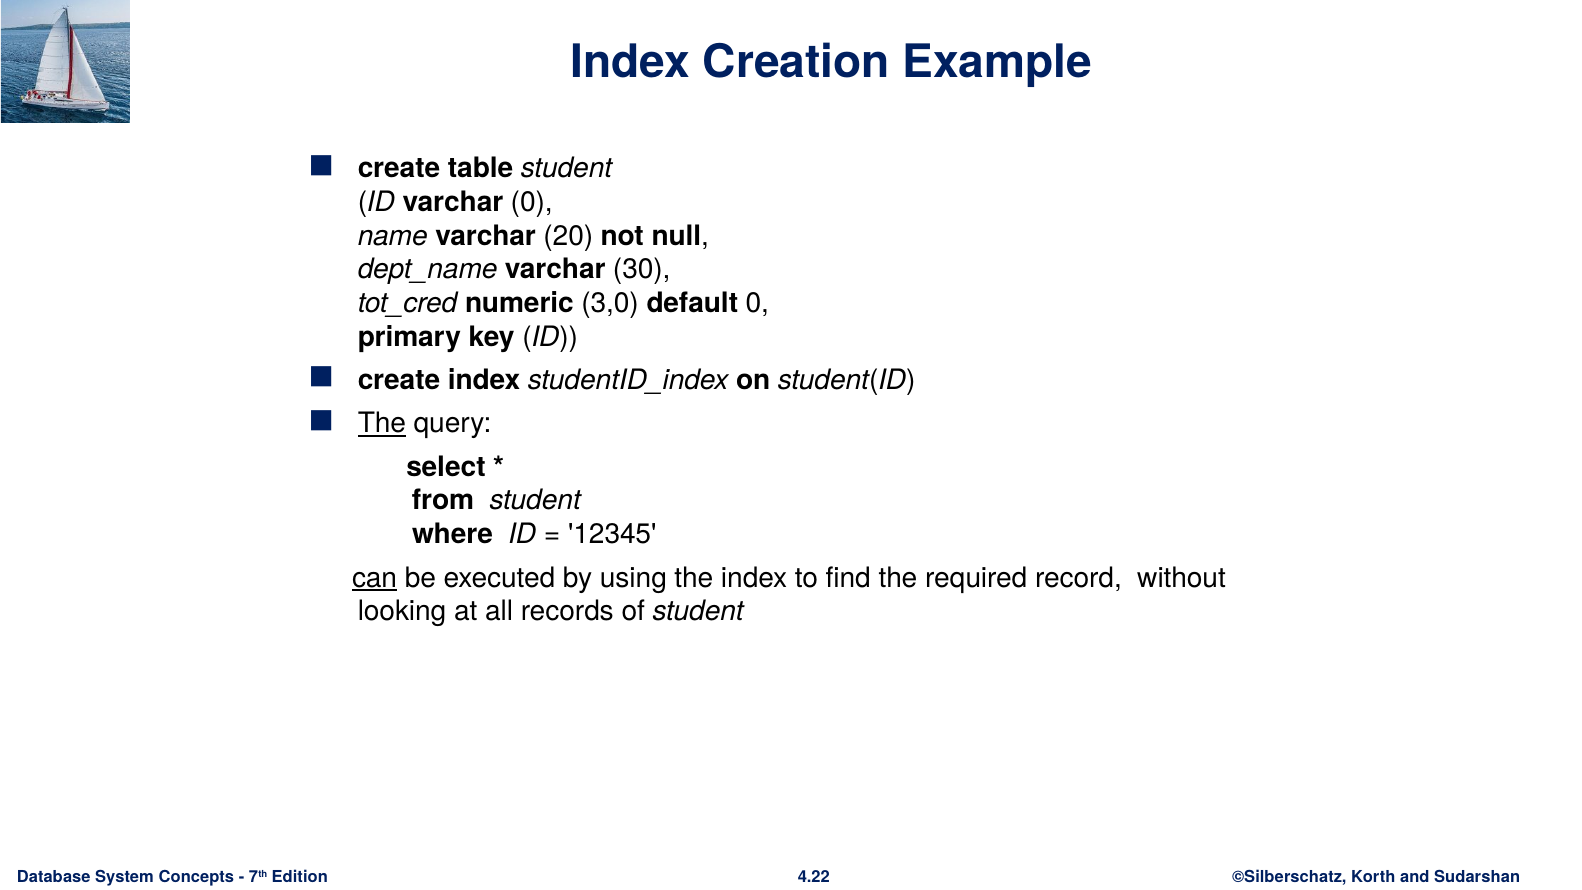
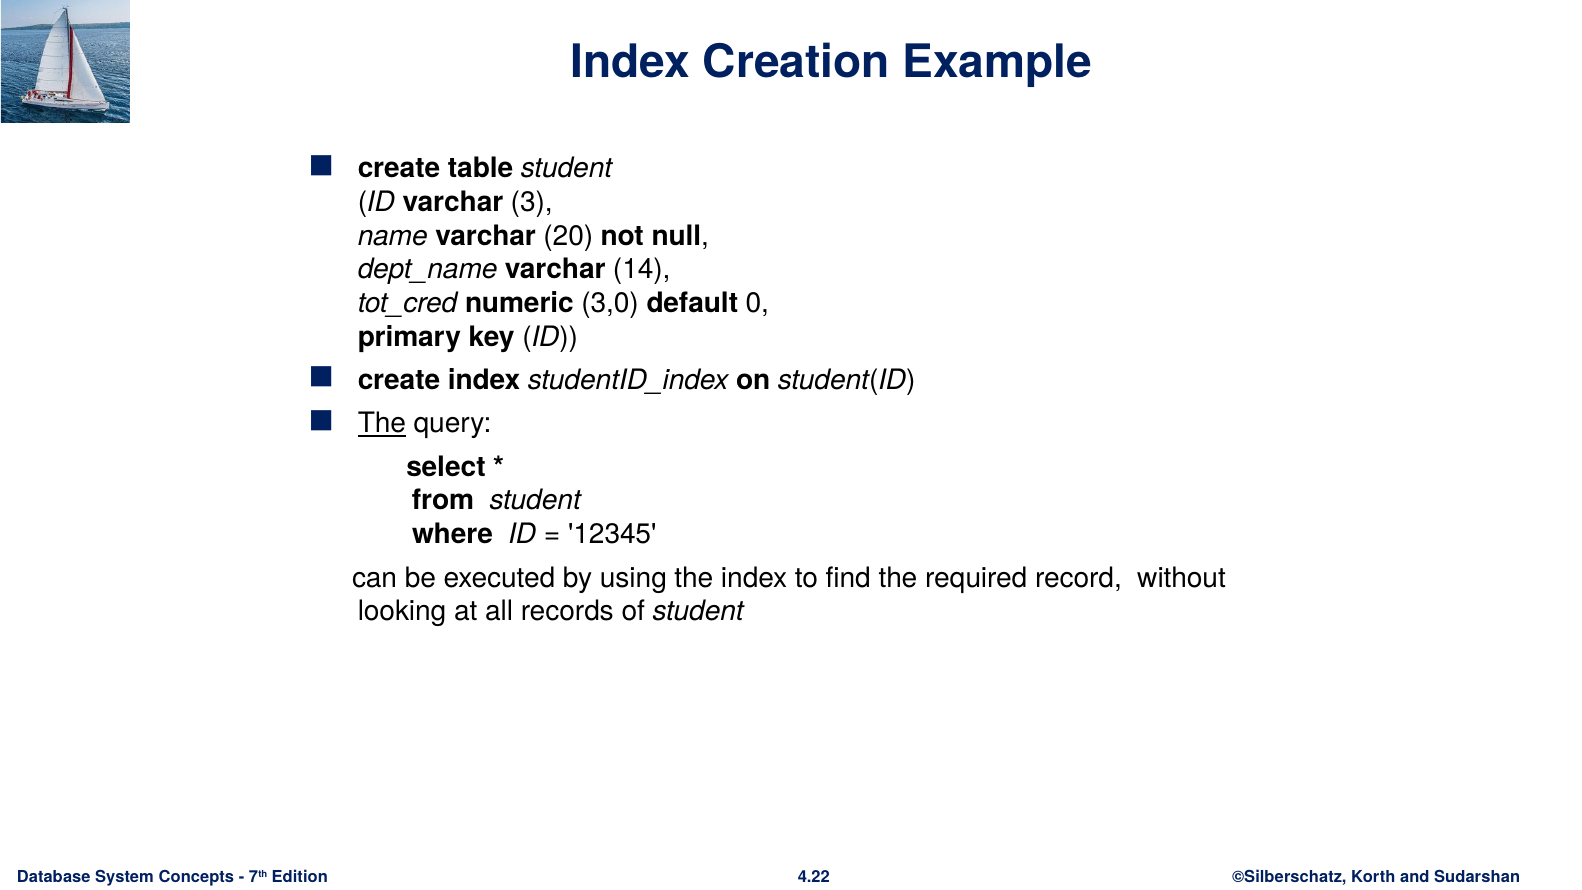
varchar 0: 0 -> 3 (532, 202)
30: 30 -> 14 (642, 269)
can underline: present -> none (375, 578)
